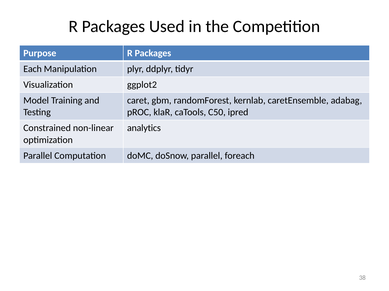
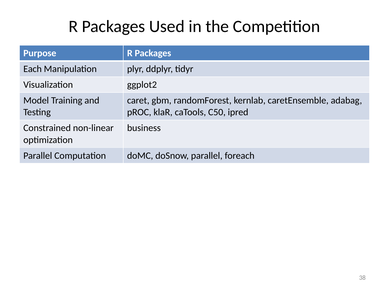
analytics: analytics -> business (144, 128)
